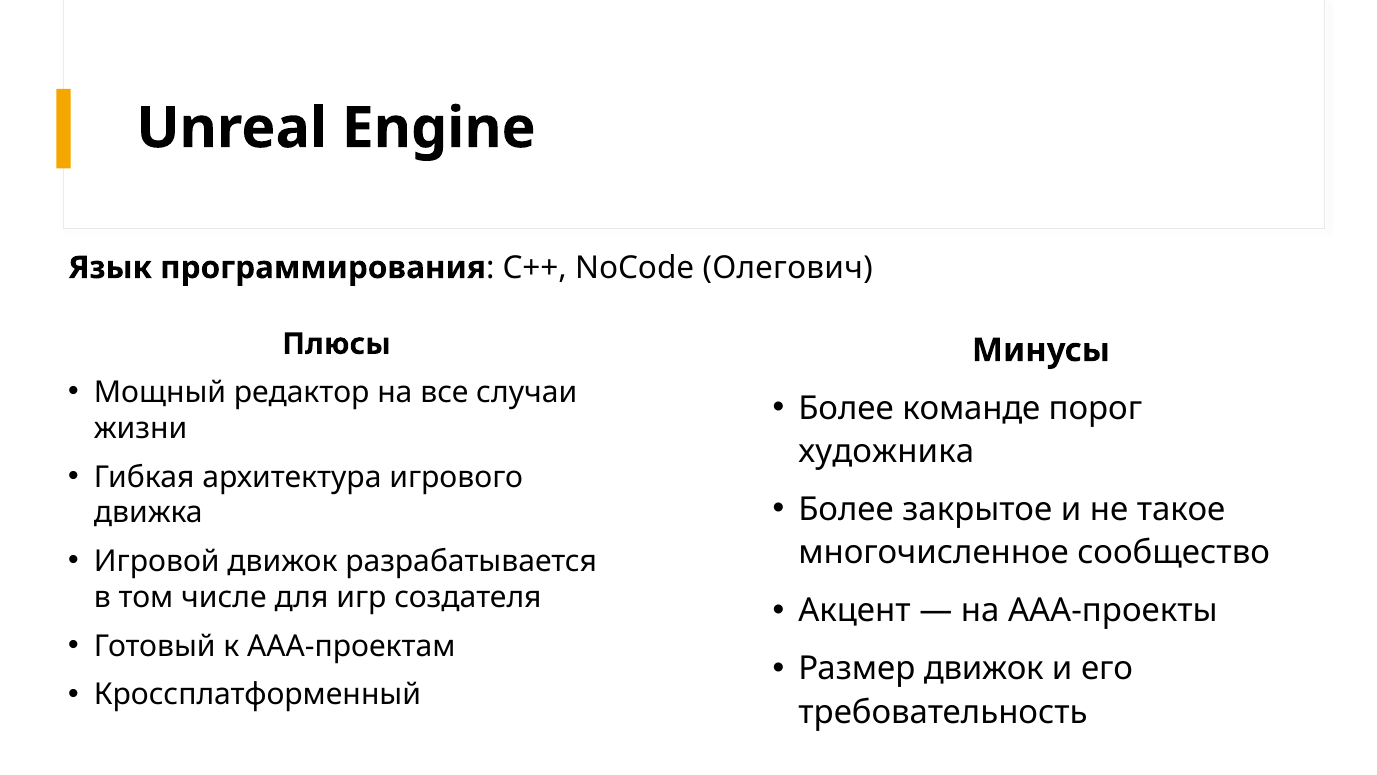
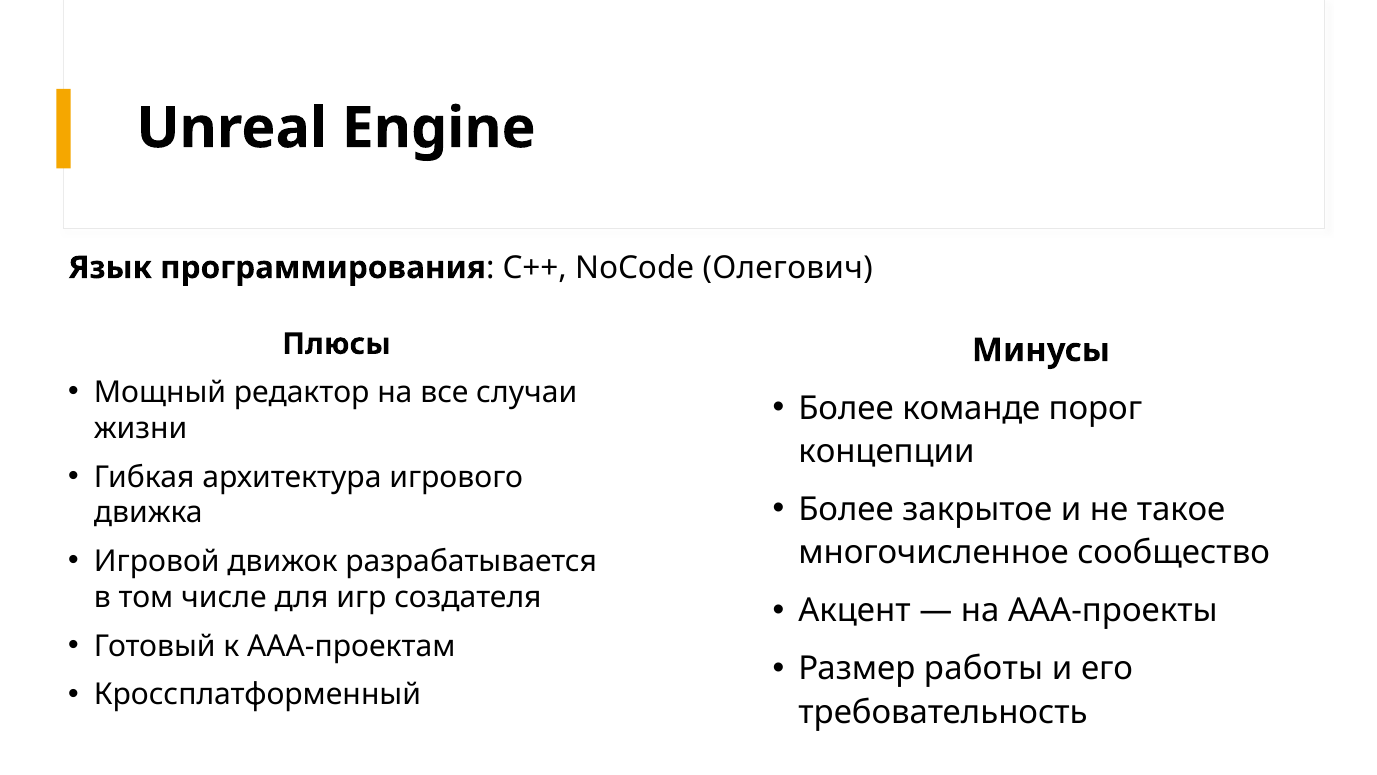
художника: художника -> концепции (886, 451)
Размер движок: движок -> работы (984, 668)
